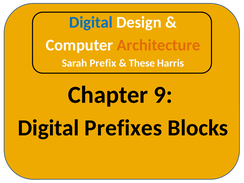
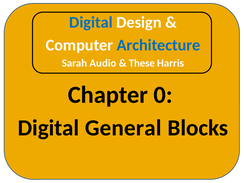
Architecture colour: orange -> blue (158, 45)
Prefix: Prefix -> Audio (103, 63)
9: 9 -> 0 (163, 95)
Prefixes: Prefixes -> General (123, 128)
